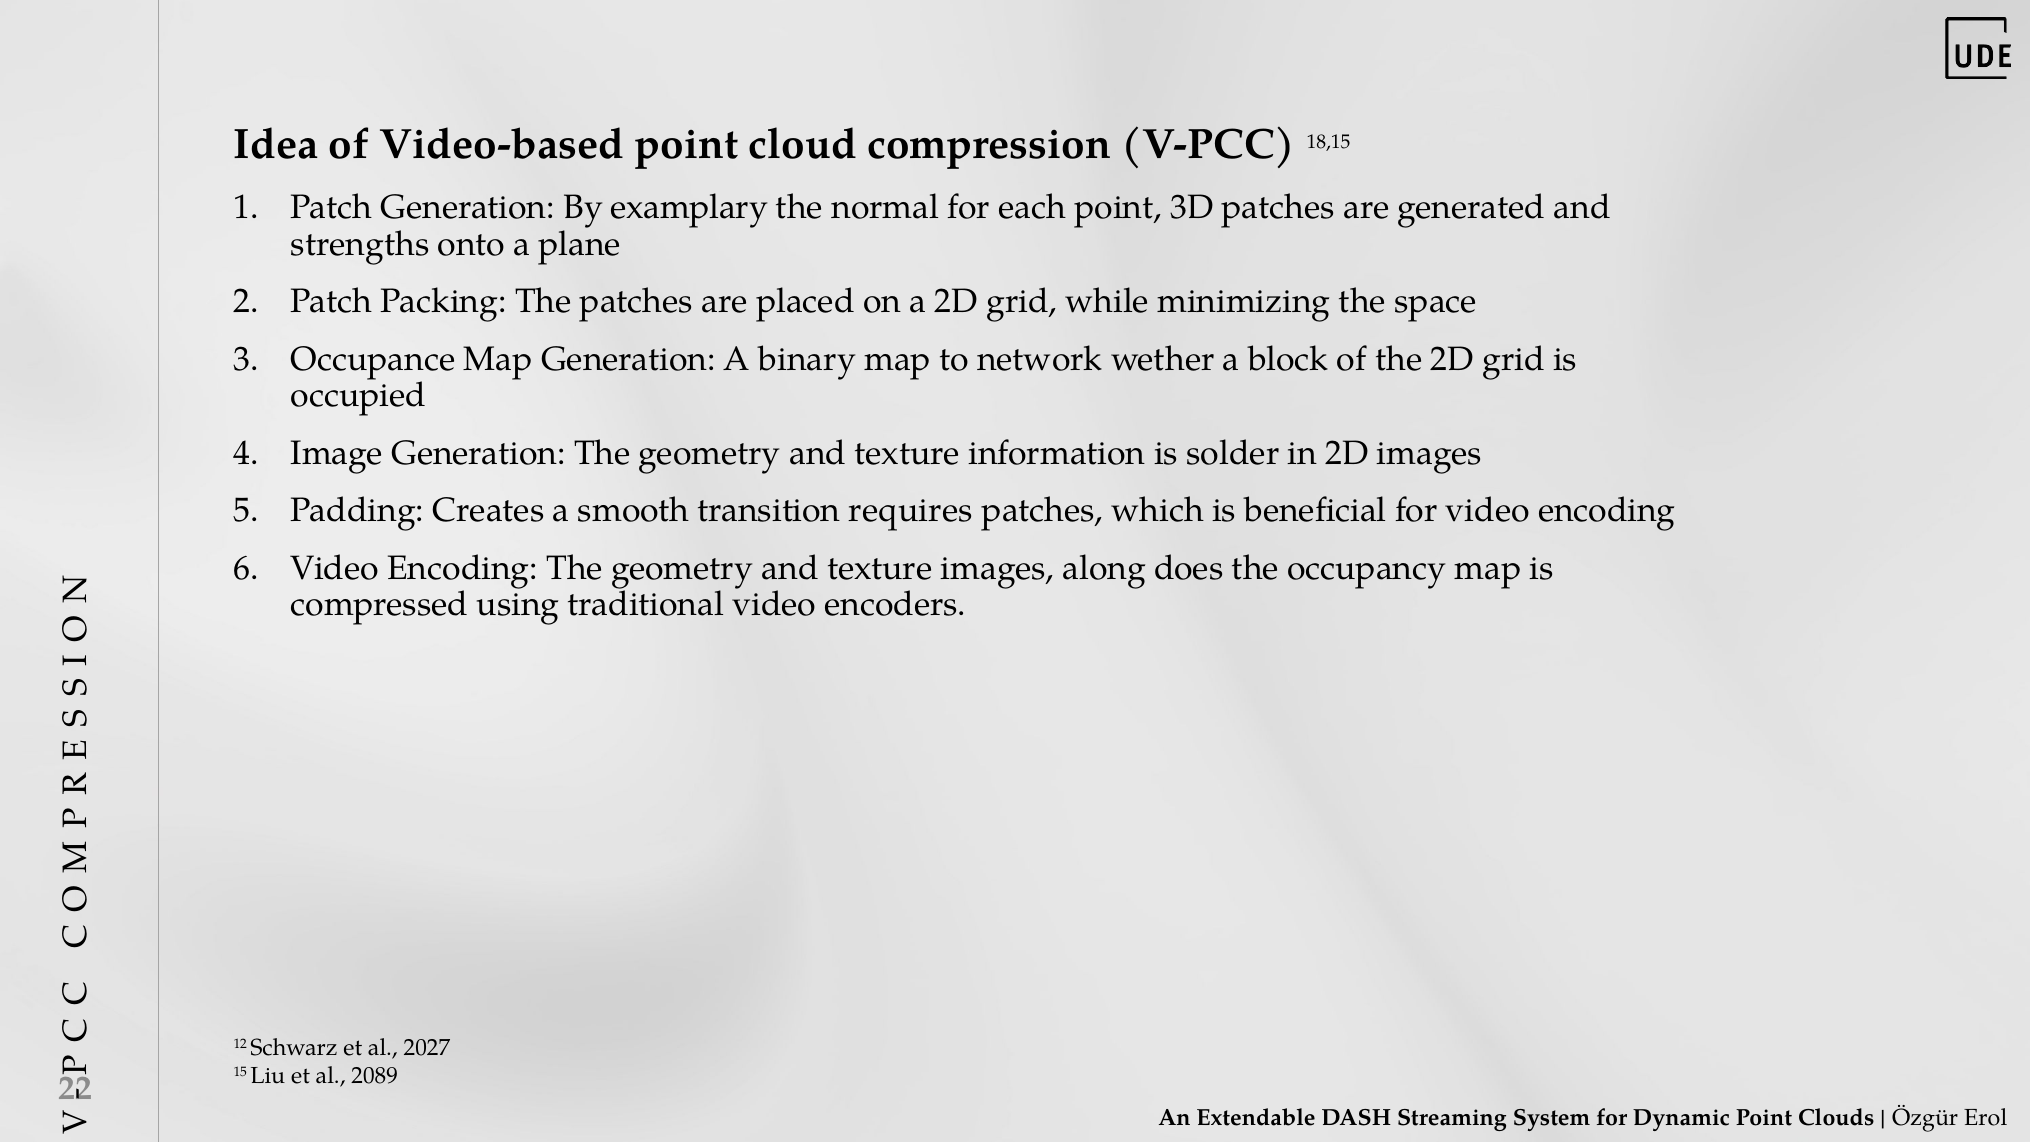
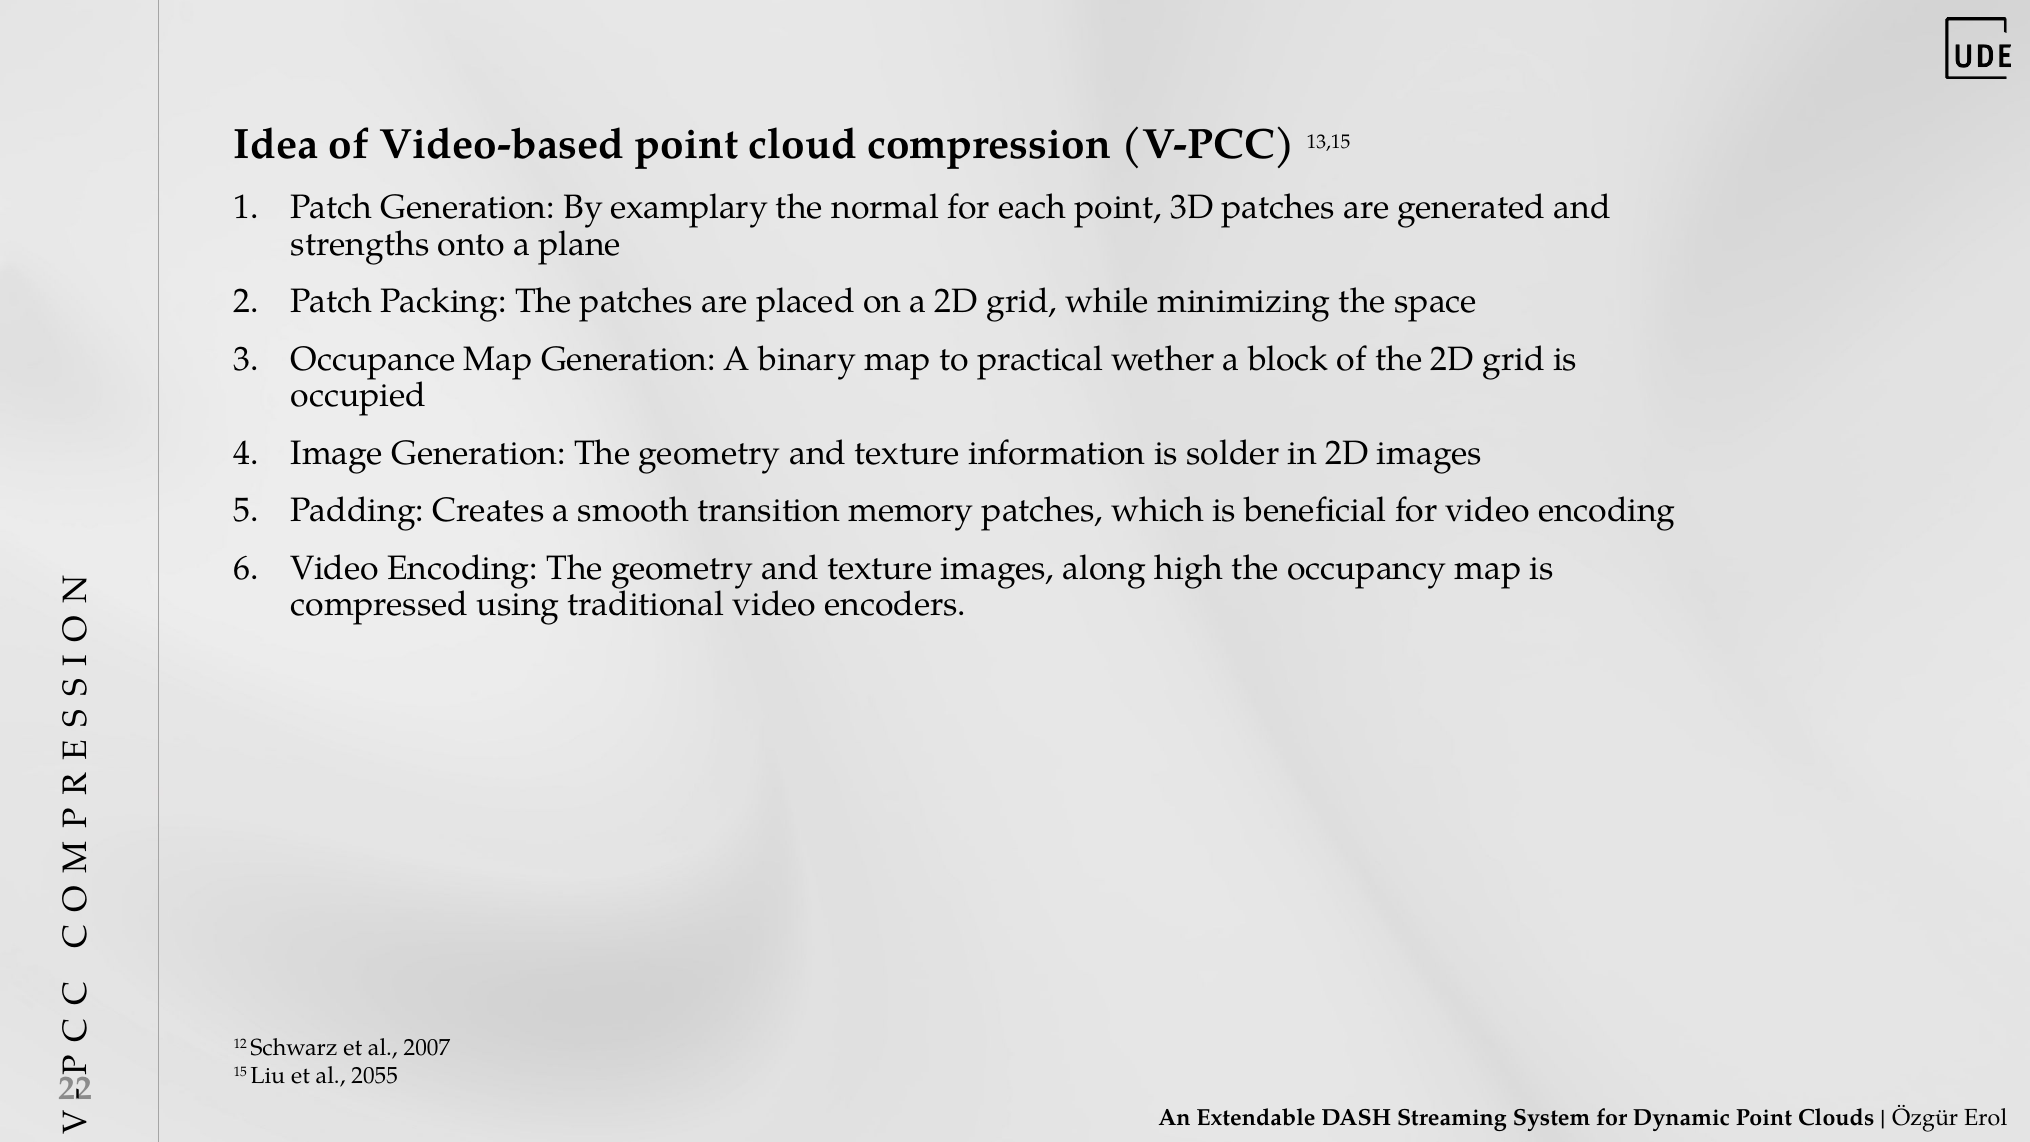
18,15: 18,15 -> 13,15 (1329, 142)
network: network -> practical (1040, 359)
requires: requires -> memory (911, 511)
does: does -> high (1189, 568)
2027: 2027 -> 2007 (427, 1047)
2089: 2089 -> 2055 (375, 1075)
